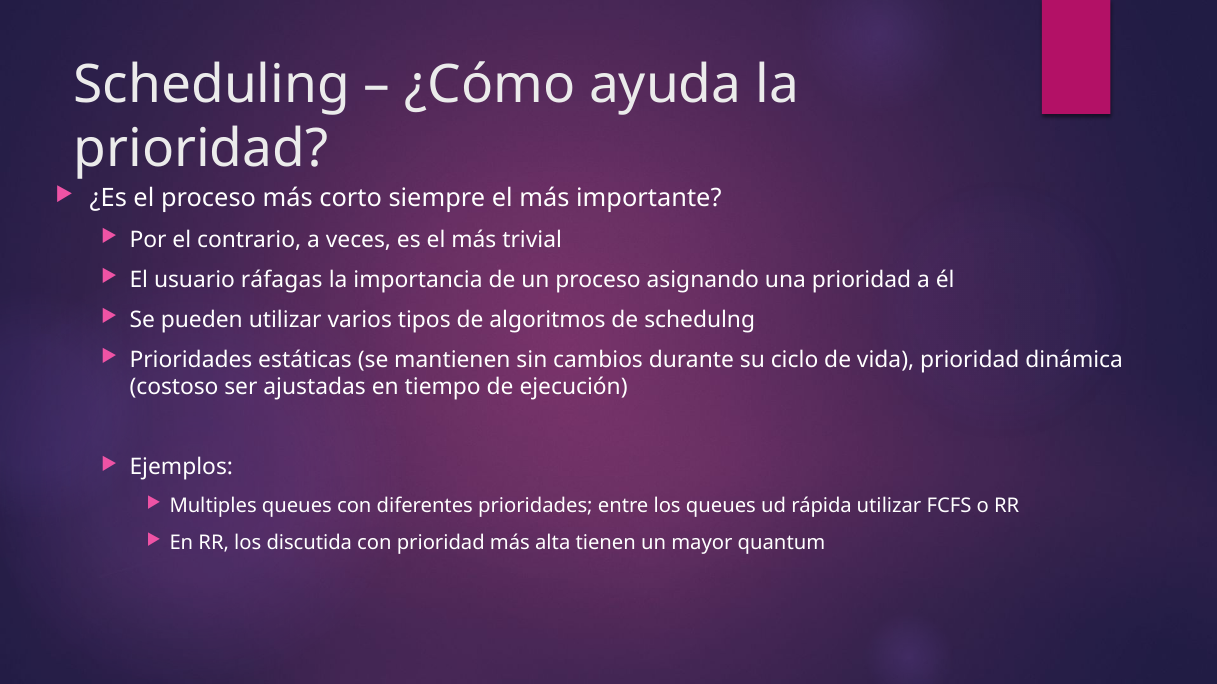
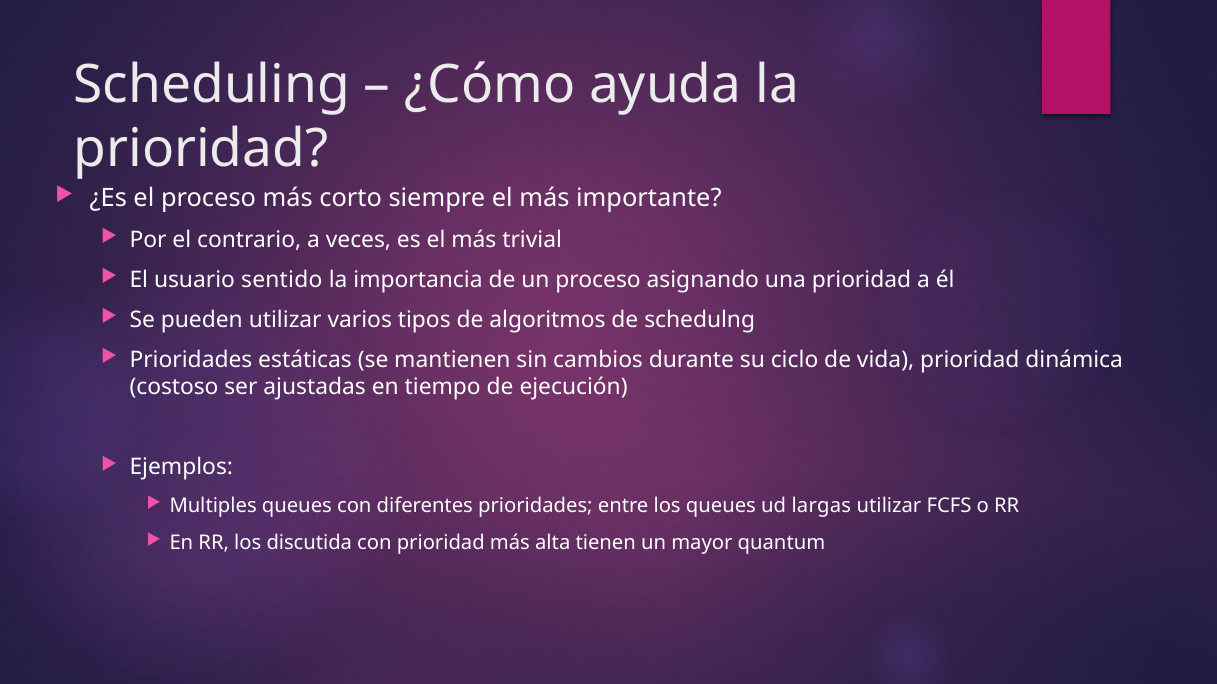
ráfagas: ráfagas -> sentido (282, 280)
rápida: rápida -> largas (821, 506)
